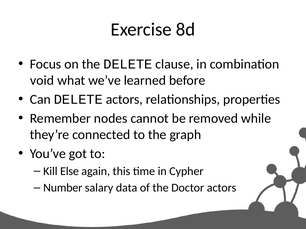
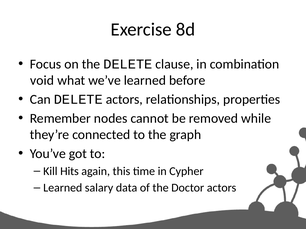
Else: Else -> Hits (69, 172)
Number: Number -> Learned (63, 188)
